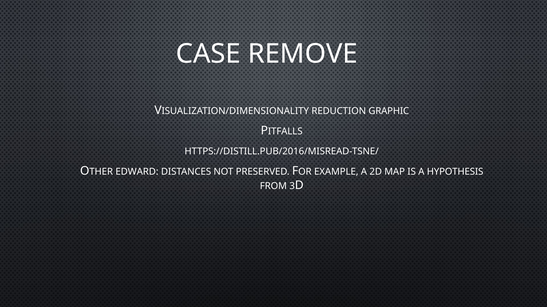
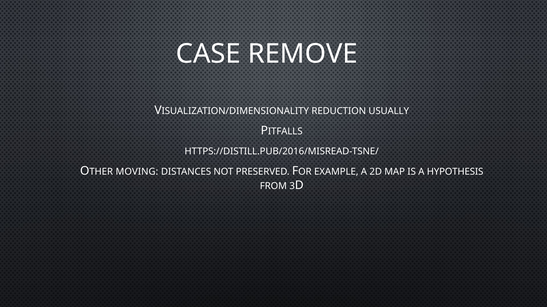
GRAPHIC: GRAPHIC -> USUALLY (389, 111)
EDWARD: EDWARD -> MOVING (137, 172)
